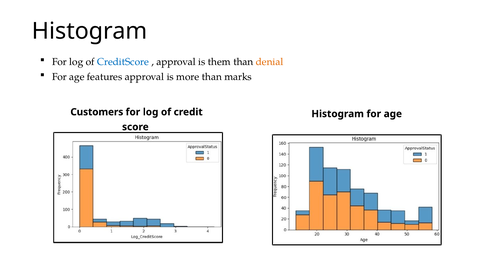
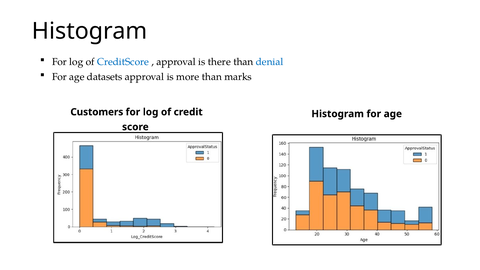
them: them -> there (219, 62)
denial colour: orange -> blue (270, 62)
features: features -> datasets (105, 77)
